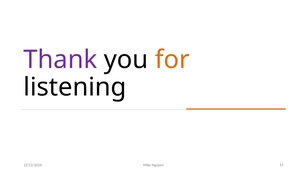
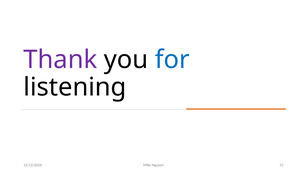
for colour: orange -> blue (172, 59)
